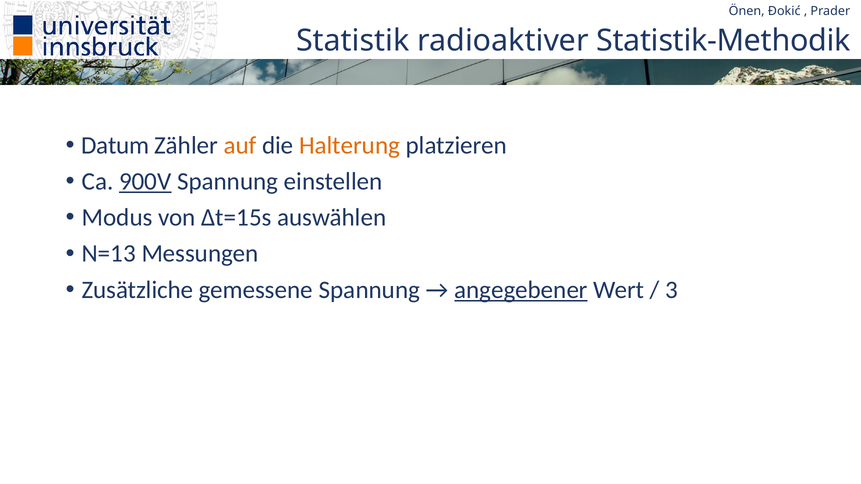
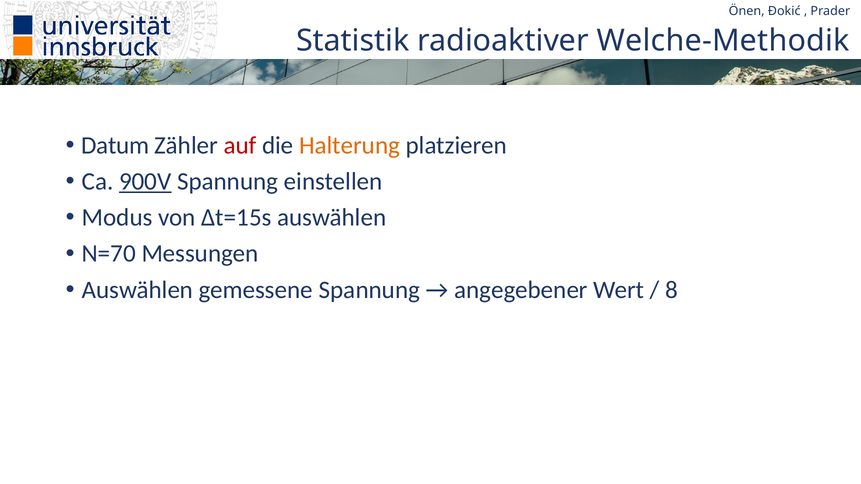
Statistik-Methodik: Statistik-Methodik -> Welche-Methodik (723, 41)
auf colour: orange -> red (240, 146)
N=13: N=13 -> N=70 (109, 254)
Zusätzliche: Zusätzliche -> Auswählen (137, 290)
angegebener underline: present -> none (521, 290)
3: 3 -> 8 (672, 290)
